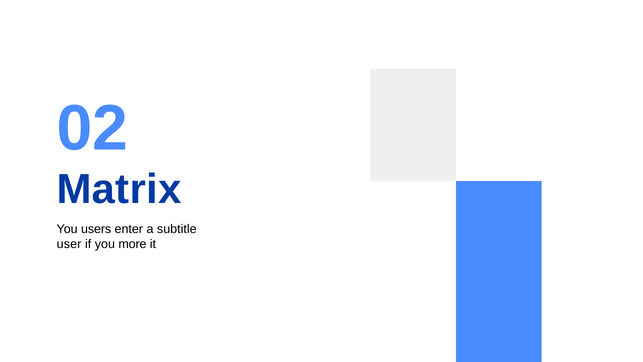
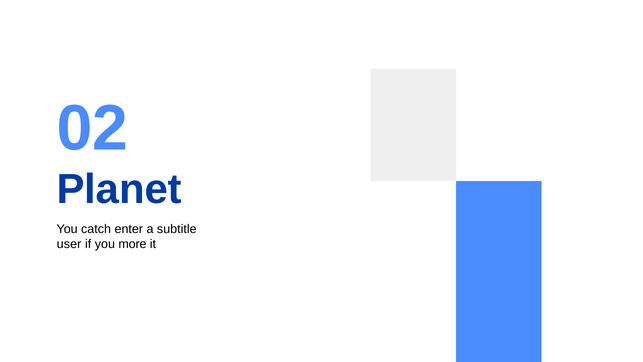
Matrix: Matrix -> Planet (119, 189)
users: users -> catch (96, 229)
